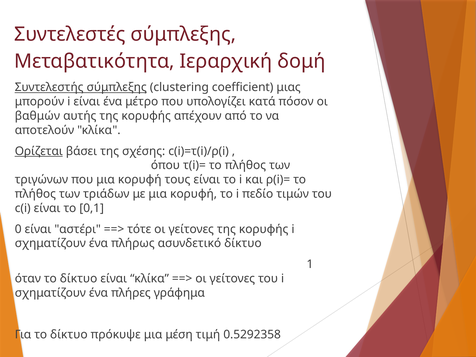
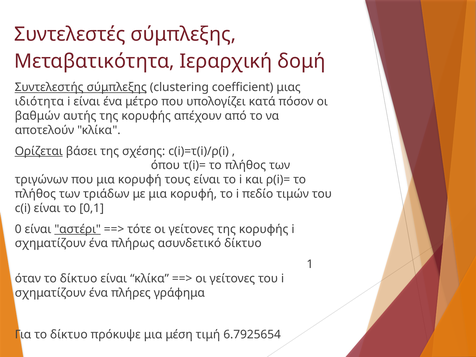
μπορούν: μπορούν -> ιδιότητα (39, 102)
αστέρι underline: none -> present (78, 229)
0.5292358: 0.5292358 -> 6.7925654 (252, 335)
